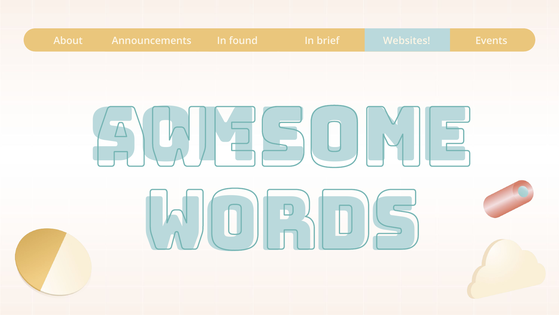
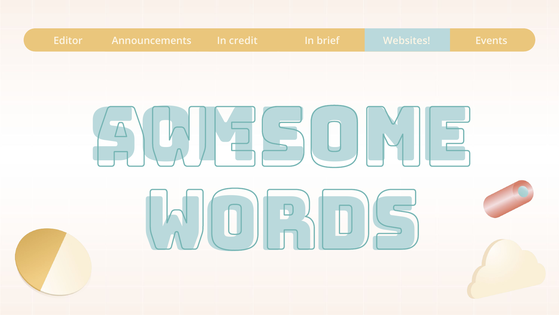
About: About -> Editor (68, 41)
found: found -> credit (243, 41)
